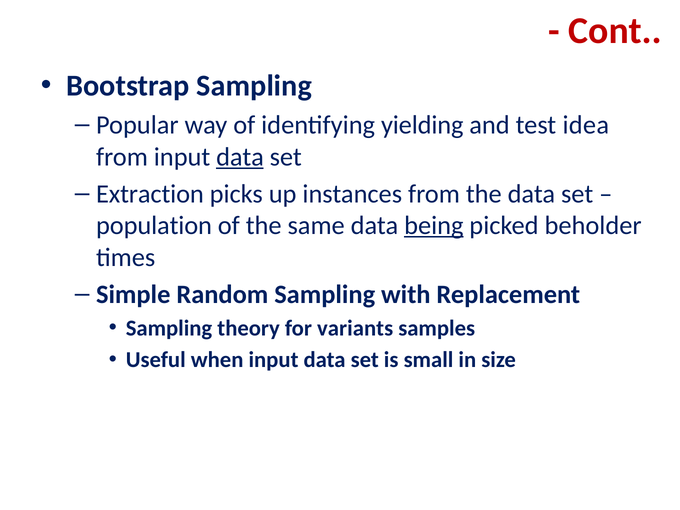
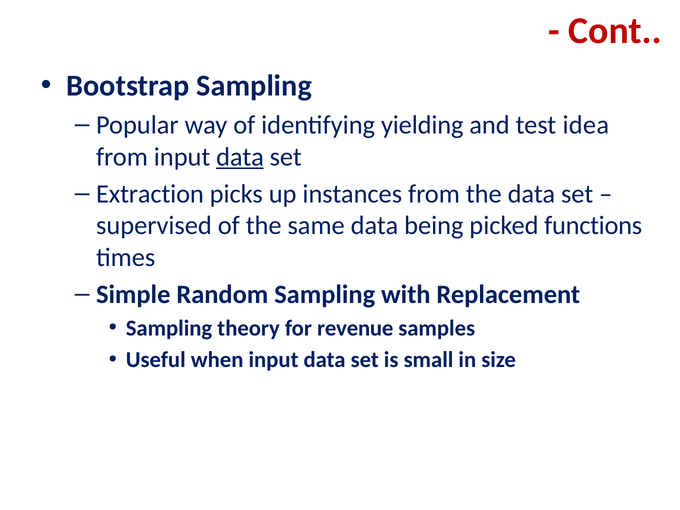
population: population -> supervised (154, 226)
being underline: present -> none (434, 226)
beholder: beholder -> functions (593, 226)
variants: variants -> revenue (355, 328)
